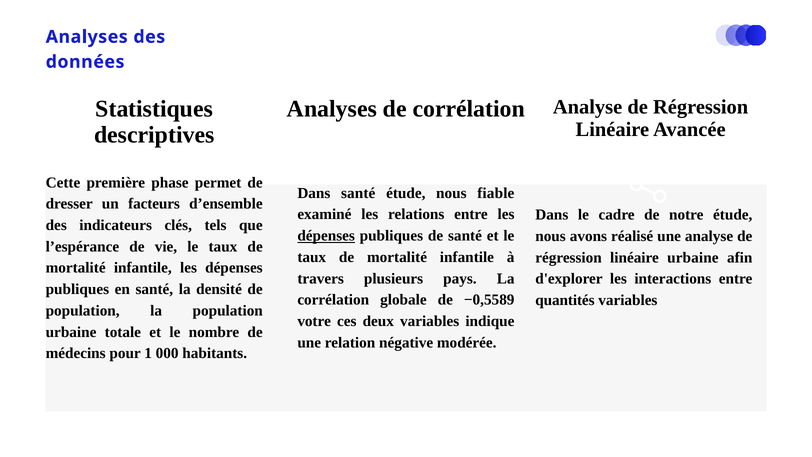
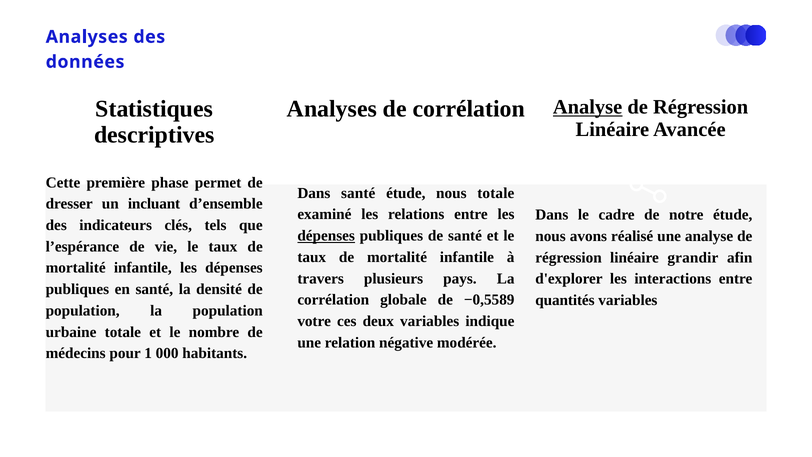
Analyse underline: none -> present (588, 107)
nous fiable: fiable -> totale (496, 193)
facteurs: facteurs -> incluant (154, 204)
linéaire urbaine: urbaine -> grandir (693, 257)
